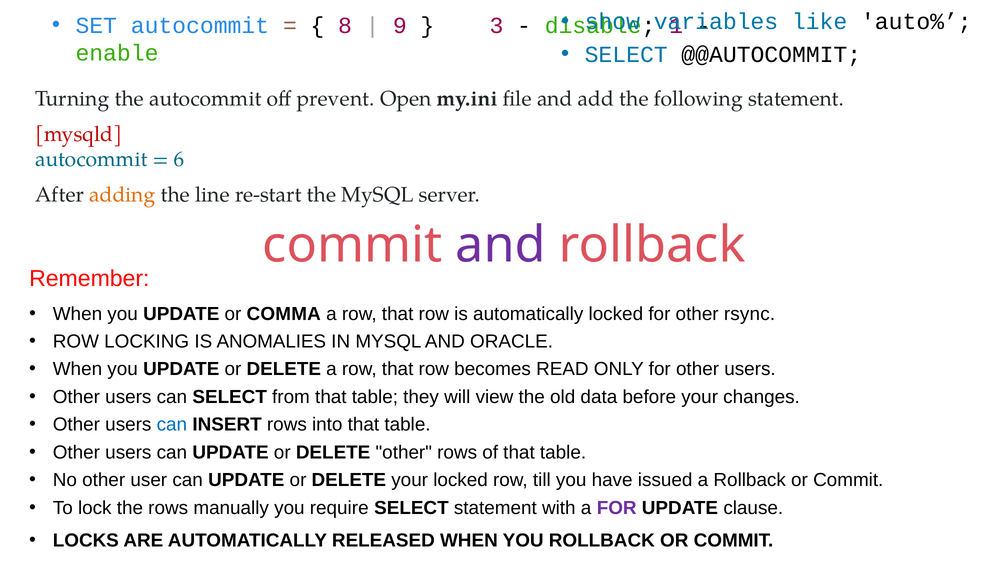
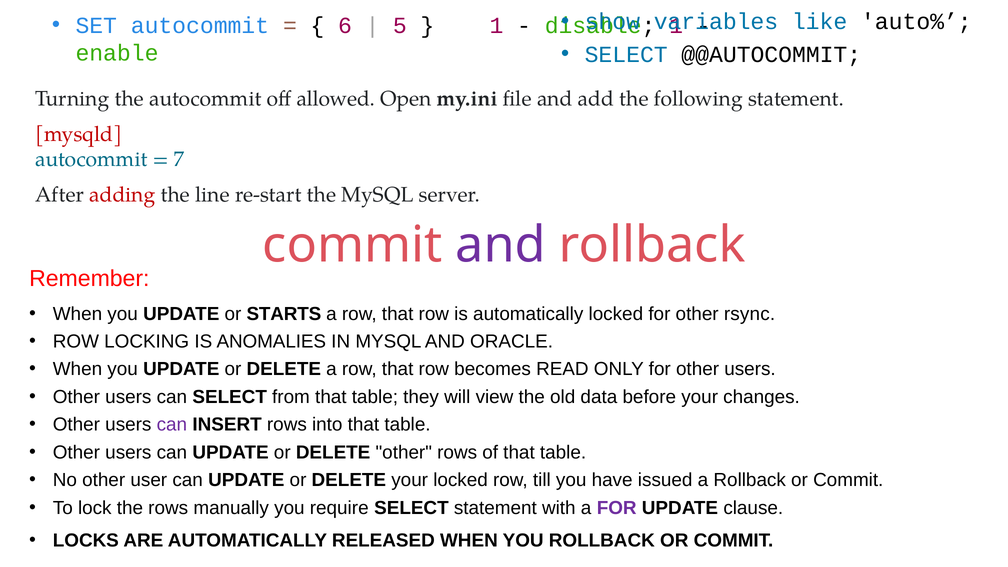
8: 8 -> 6 (345, 25)
9: 9 -> 5 (400, 25)
3: 3 -> 1 (497, 25)
prevent: prevent -> allowed (336, 99)
6: 6 -> 7 (179, 159)
adding colour: orange -> red (122, 195)
COMMA: COMMA -> STARTS (284, 314)
can colour: blue -> purple (172, 425)
